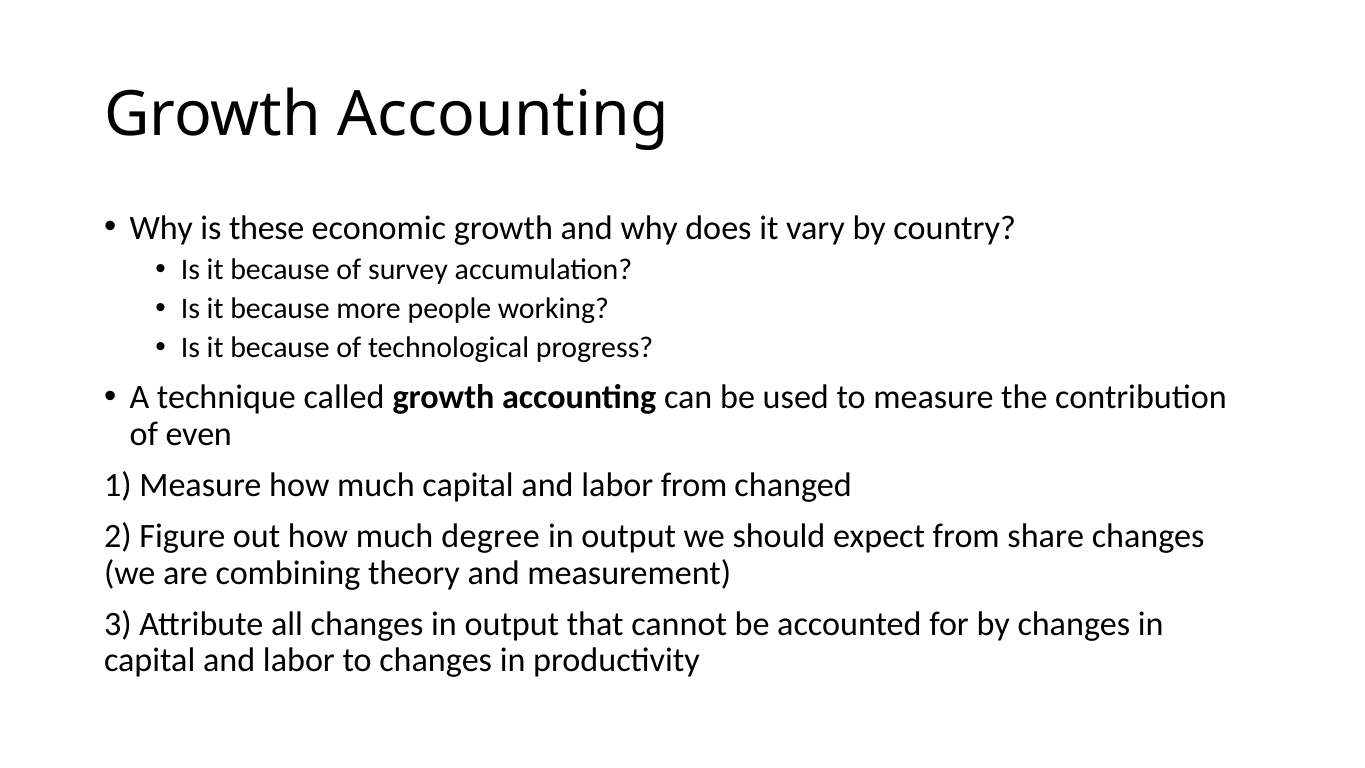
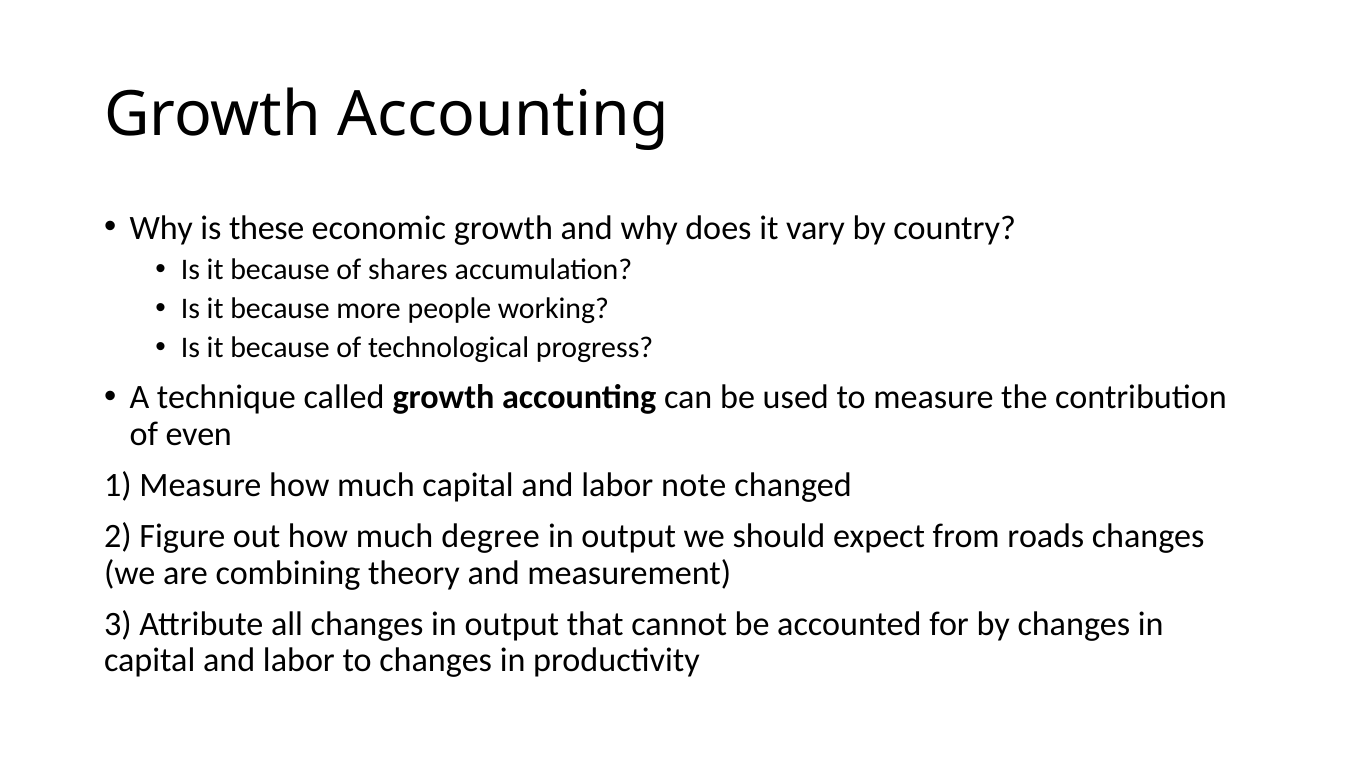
survey: survey -> shares (408, 269)
labor from: from -> note (694, 485)
share: share -> roads (1046, 536)
